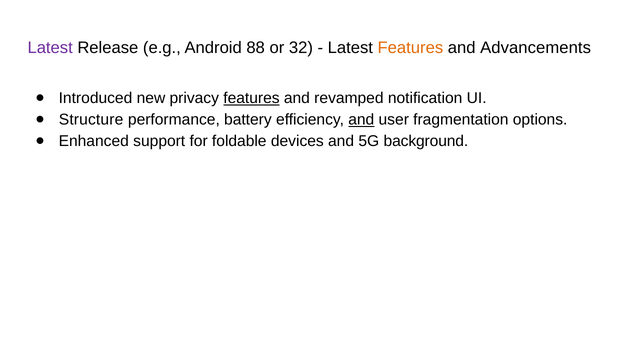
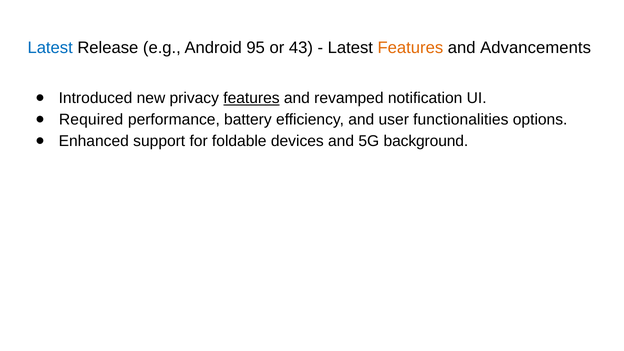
Latest colour: purple -> blue (50, 48)
88: 88 -> 95 (256, 48)
32: 32 -> 43 (301, 48)
Structure: Structure -> Required (91, 120)
and underline: present -> none (361, 120)
fragmentation: fragmentation -> functionalities (461, 120)
